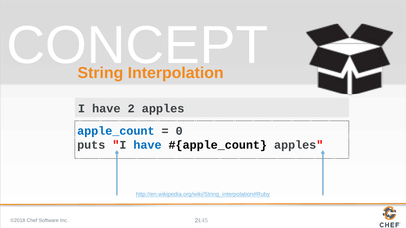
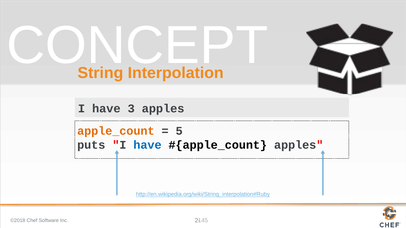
2: 2 -> 3 (131, 109)
apple_count colour: blue -> orange (116, 131)
0: 0 -> 5 (179, 131)
